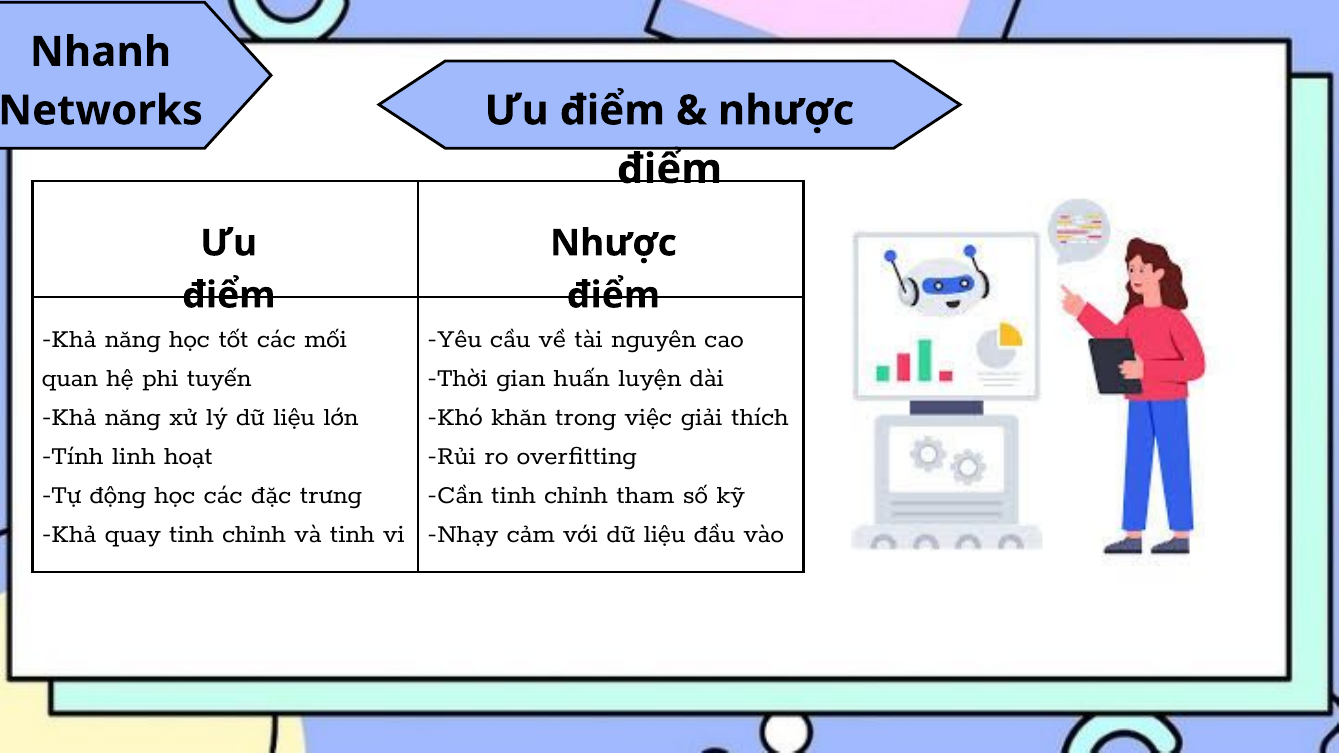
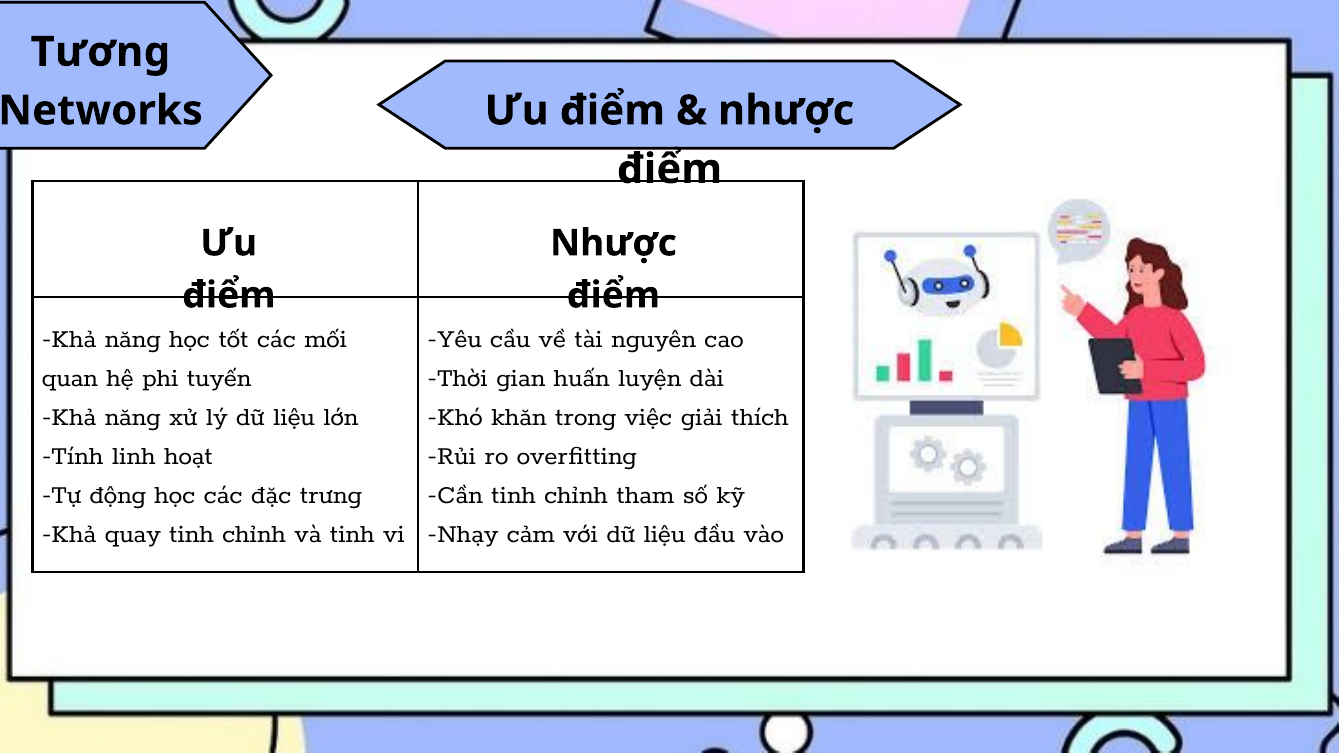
Nhanh: Nhanh -> Tương (100, 52)
